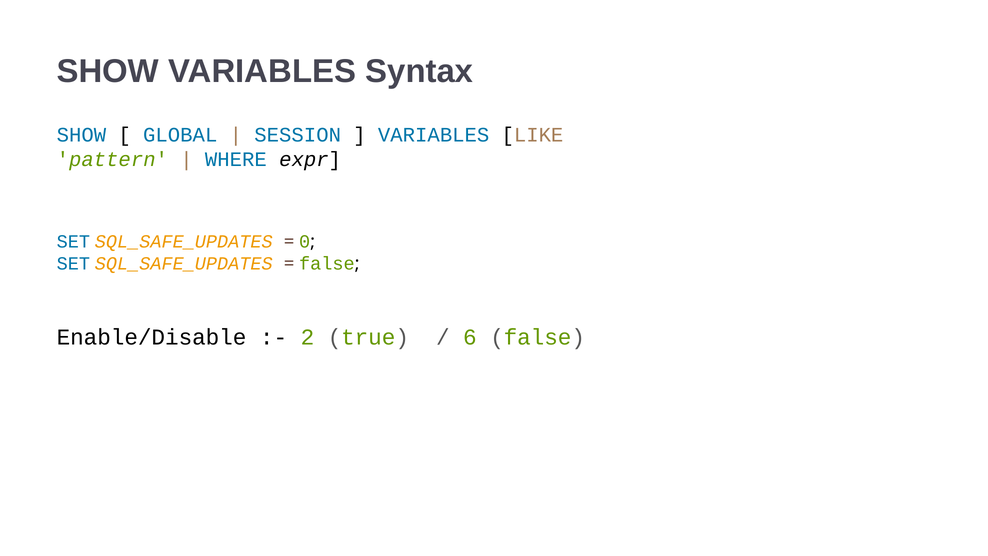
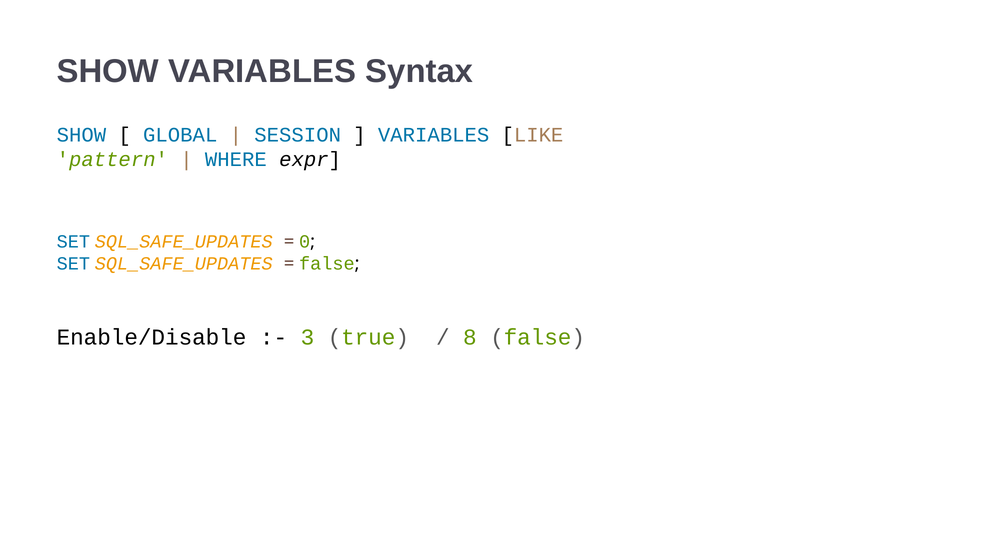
2: 2 -> 3 (308, 337)
6: 6 -> 8 (470, 337)
